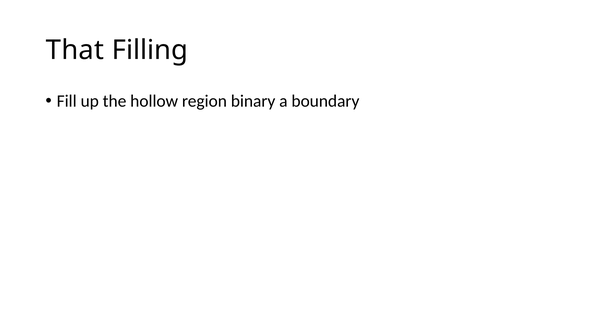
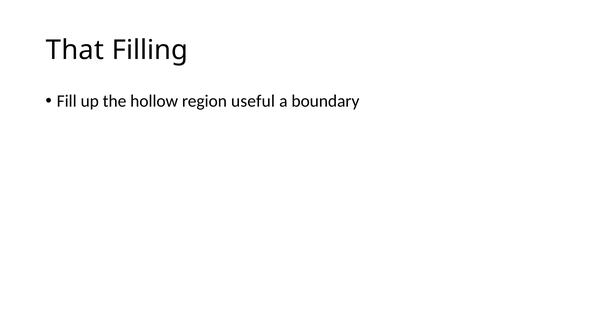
binary: binary -> useful (253, 101)
